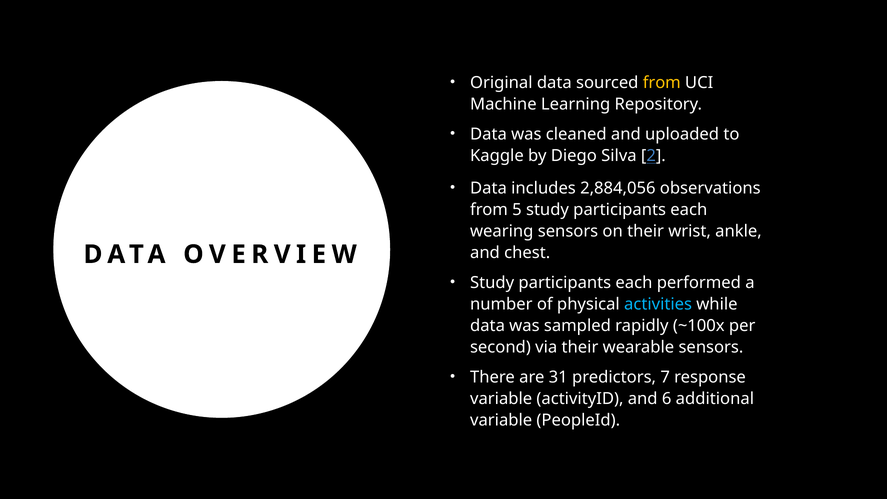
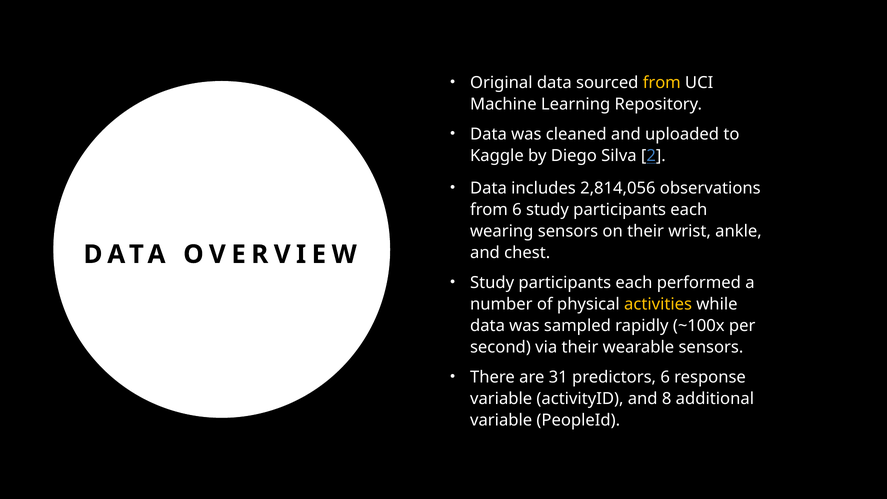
2,884,056: 2,884,056 -> 2,814,056 (618, 188)
from 5: 5 -> 6 (517, 210)
activities colour: light blue -> yellow (658, 304)
predictors 7: 7 -> 6 (665, 377)
6: 6 -> 8 (667, 399)
